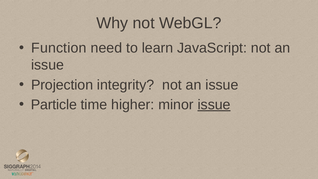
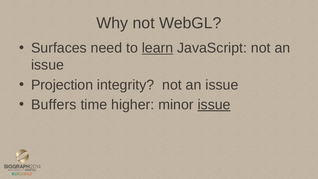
Function: Function -> Surfaces (59, 48)
learn underline: none -> present (158, 48)
Particle: Particle -> Buffers (54, 105)
